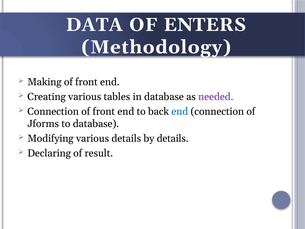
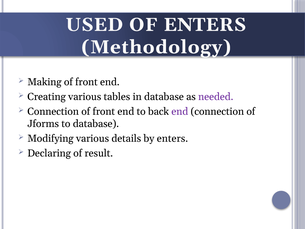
DATA: DATA -> USED (94, 25)
end colour: blue -> purple (180, 112)
details: details -> enters (172, 138)
